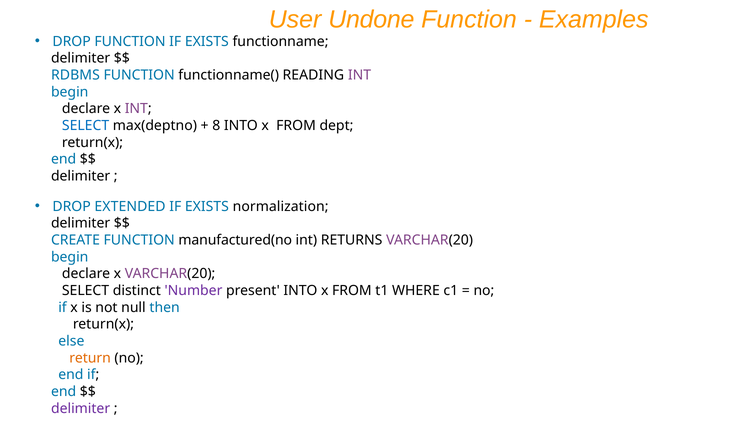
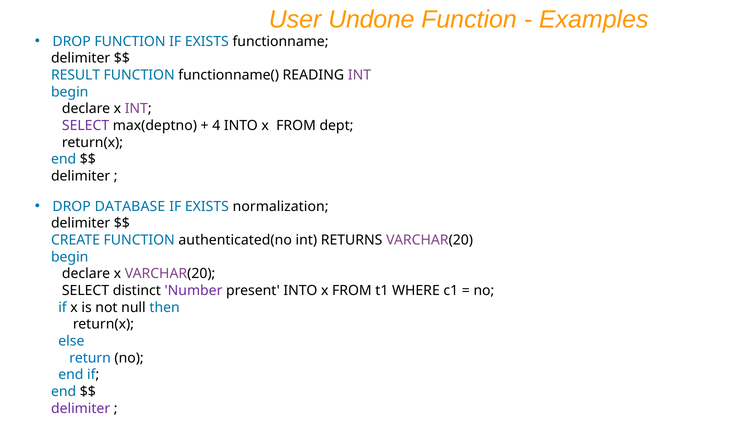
RDBMS: RDBMS -> RESULT (76, 75)
SELECT colour: blue -> purple (86, 126)
8: 8 -> 4 (216, 126)
EXTENDED: EXTENDED -> DATABASE (130, 206)
manufactured(no: manufactured(no -> authenticated(no (235, 240)
return colour: orange -> blue (90, 358)
